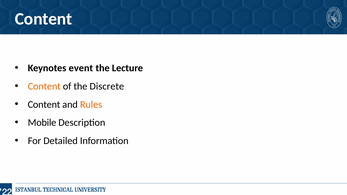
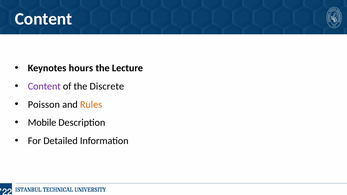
event: event -> hours (81, 68)
Content colour: orange -> purple (44, 86)
Content: Content -> Poisson (44, 105)
